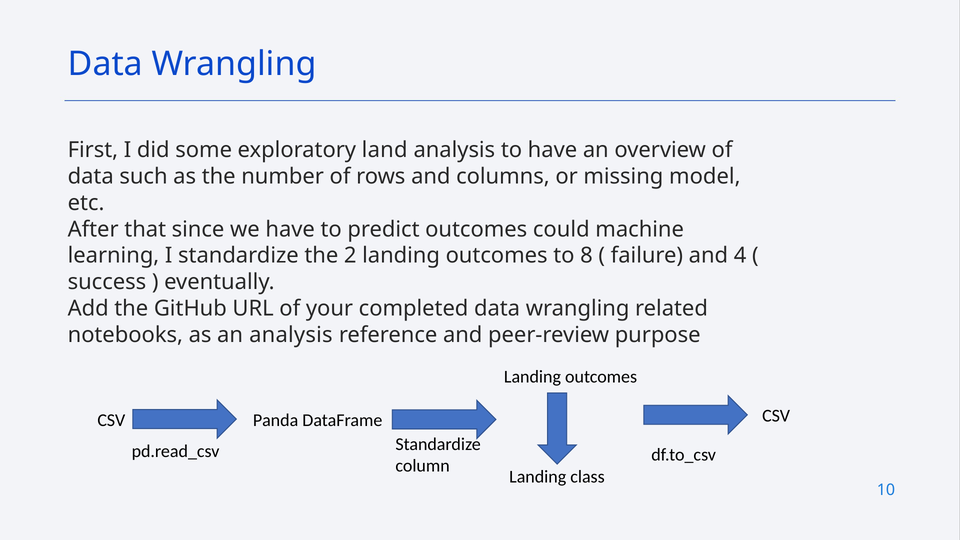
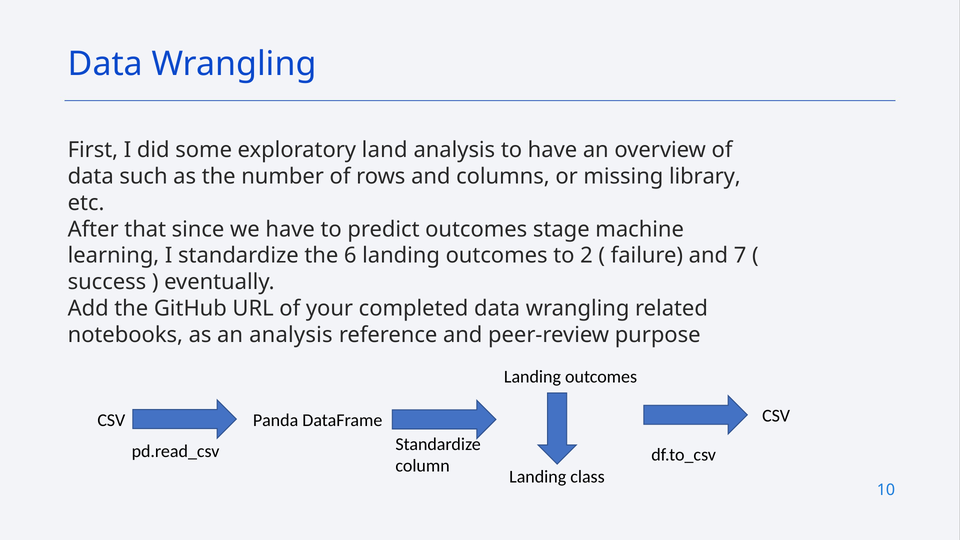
model: model -> library (705, 177)
could: could -> stage (561, 229)
2: 2 -> 6 (350, 256)
8: 8 -> 2 (586, 256)
4: 4 -> 7 (740, 256)
